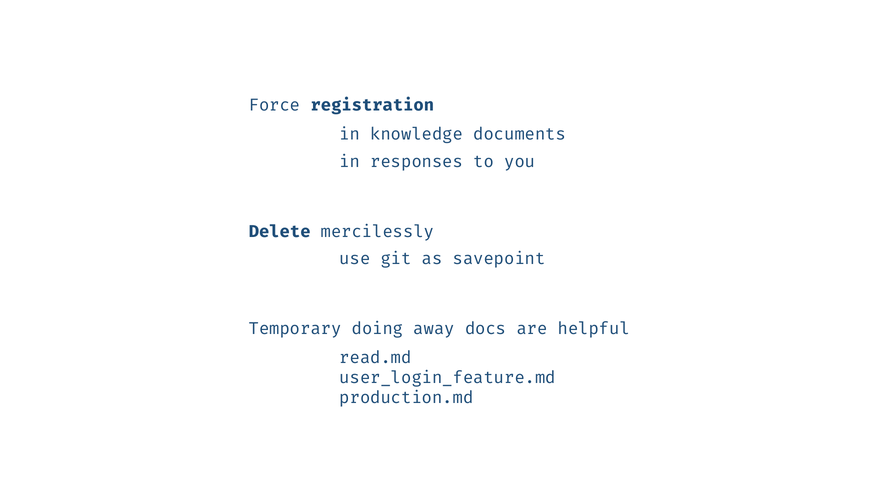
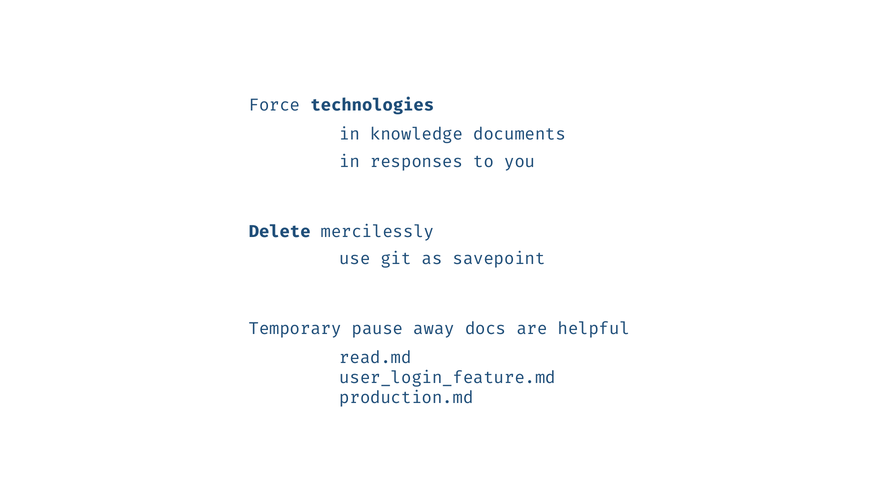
registration: registration -> technologies (372, 105)
doing: doing -> pause (378, 329)
